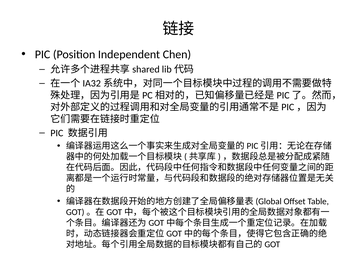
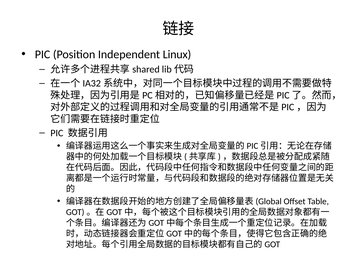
Chen: Chen -> Linux (177, 54)
